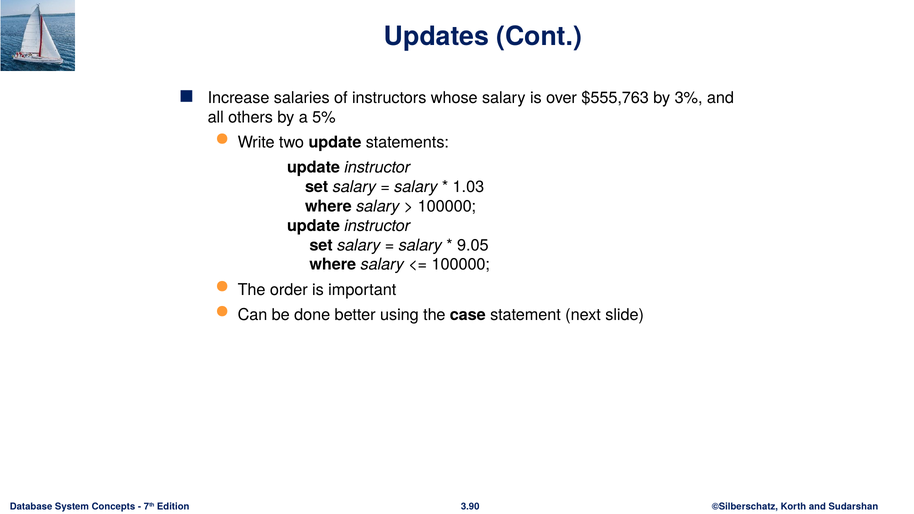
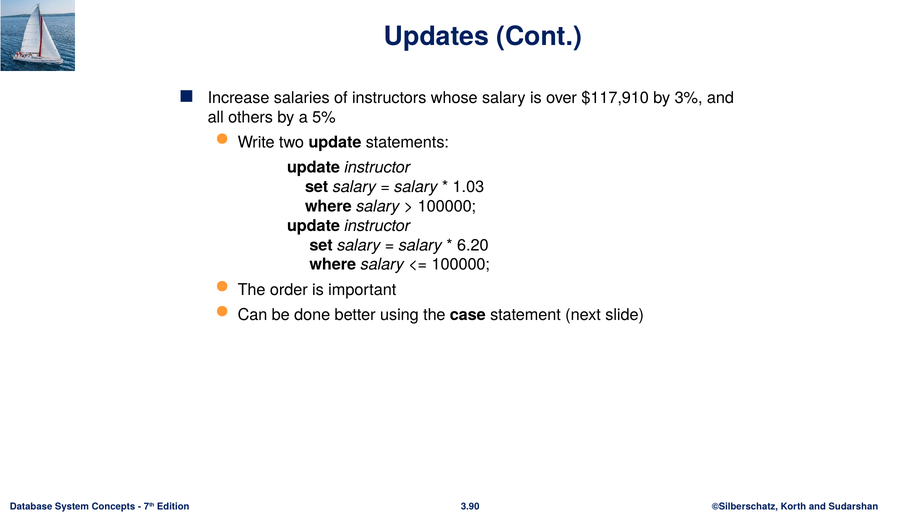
$555,763: $555,763 -> $117,910 (615, 98)
9.05: 9.05 -> 6.20 (473, 245)
